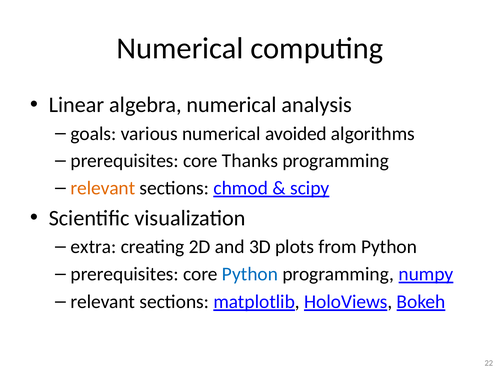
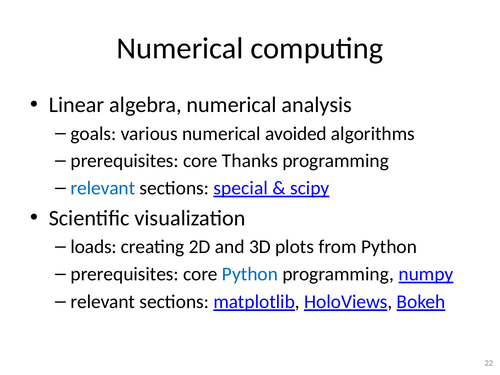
relevant colour: orange -> blue (103, 188)
chmod: chmod -> special (241, 188)
extra: extra -> loads (94, 247)
